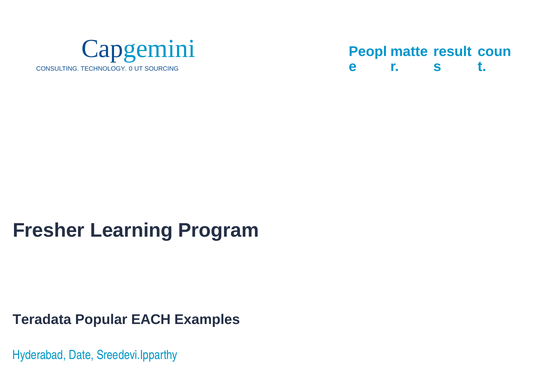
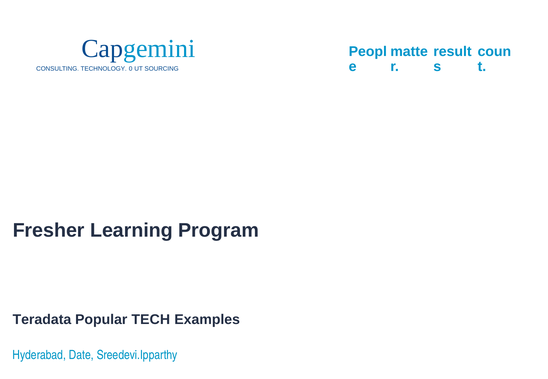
EACH: EACH -> TECH (151, 320)
